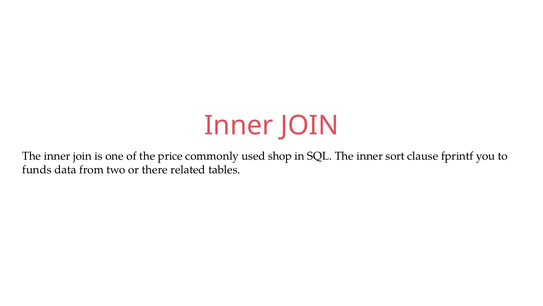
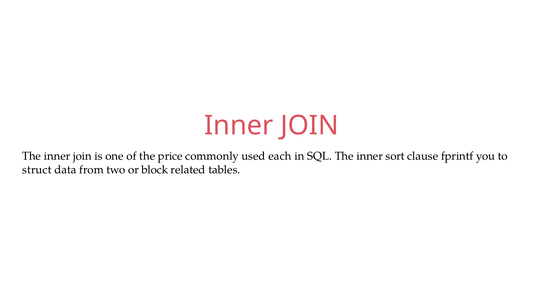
shop: shop -> each (280, 156)
funds: funds -> struct (37, 169)
there: there -> block (155, 169)
